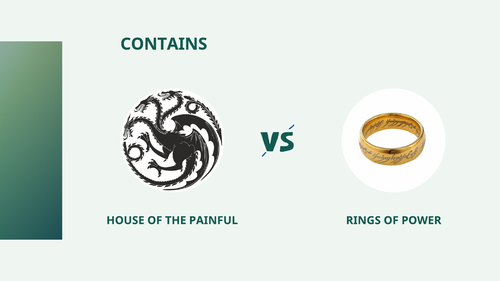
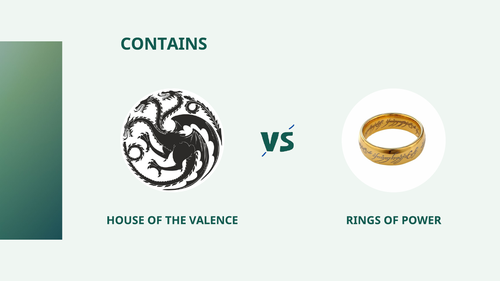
PAINFUL: PAINFUL -> VALENCE (214, 221)
